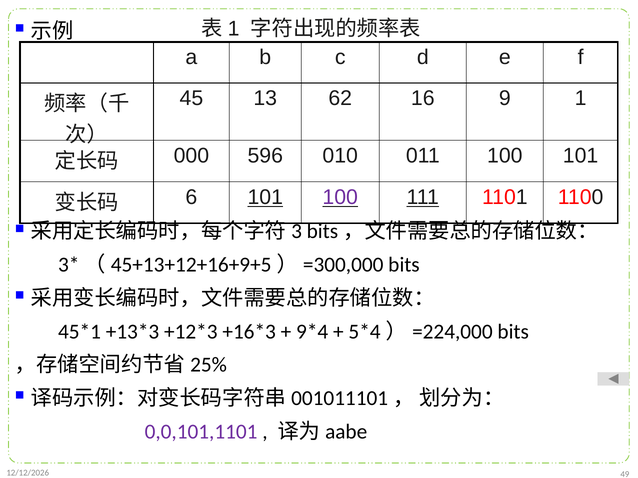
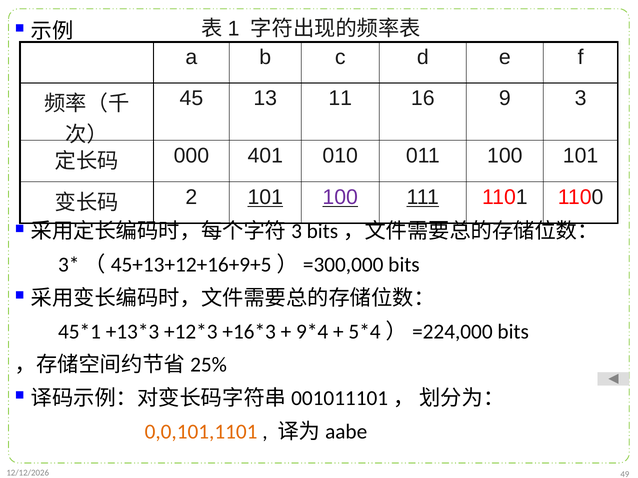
62: 62 -> 11 (340, 98)
1: 1 -> 3 (581, 98)
596: 596 -> 401 (265, 156)
6: 6 -> 2 (191, 197)
0,0,101,1101 colour: purple -> orange (201, 432)
